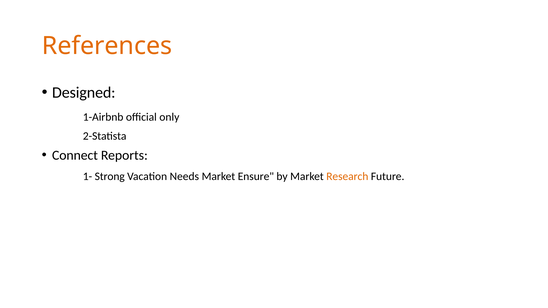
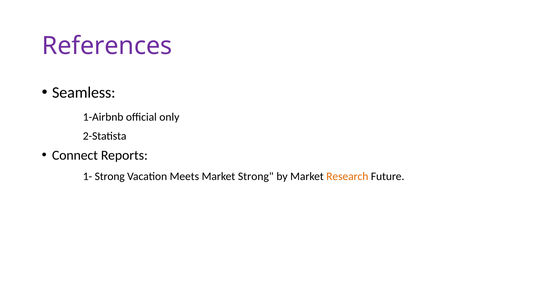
References colour: orange -> purple (107, 46)
Designed: Designed -> Seamless (84, 93)
Needs: Needs -> Meets (184, 177)
Market Ensure: Ensure -> Strong (256, 177)
